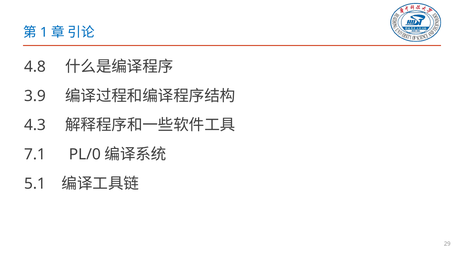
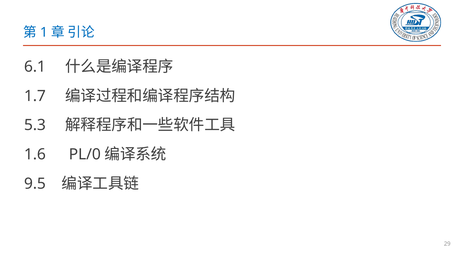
4.8: 4.8 -> 6.1 (35, 67)
3.9: 3.9 -> 1.7 (35, 96)
4.3: 4.3 -> 5.3 (35, 125)
7.1: 7.1 -> 1.6 (35, 154)
5.1: 5.1 -> 9.5 (35, 184)
